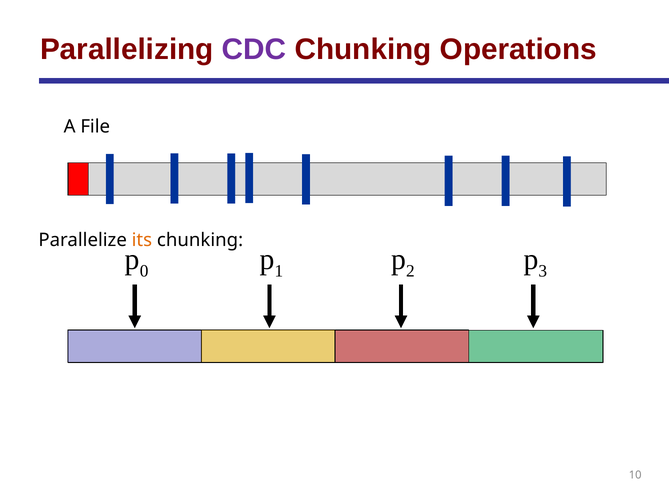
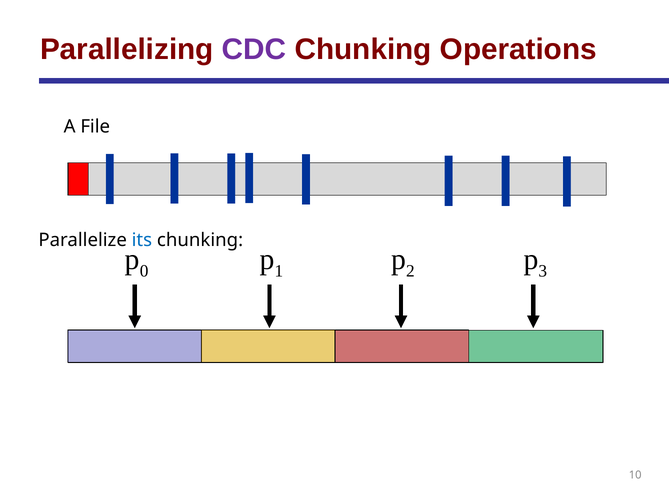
its colour: orange -> blue (142, 240)
